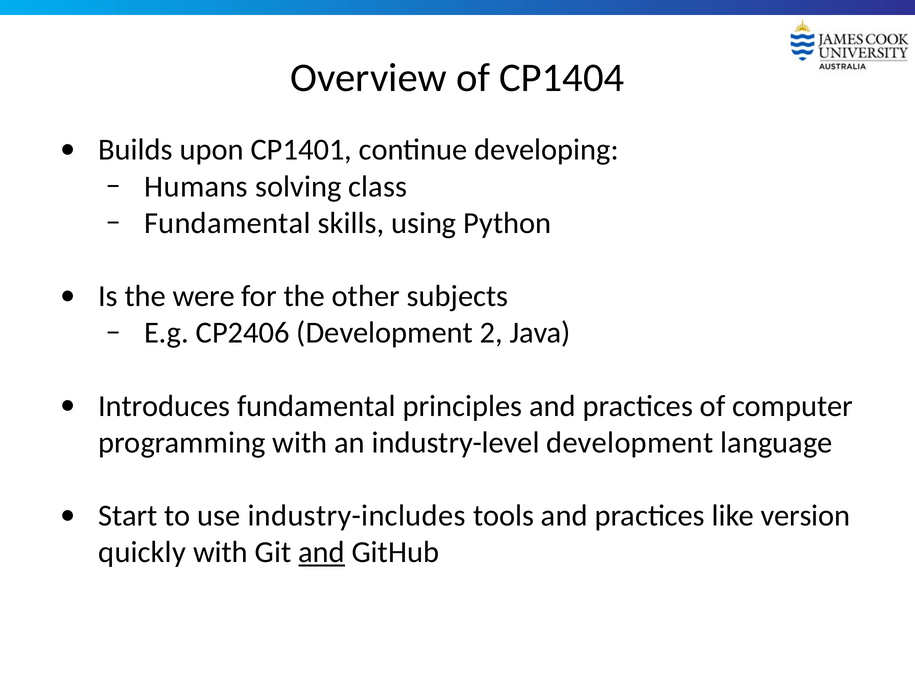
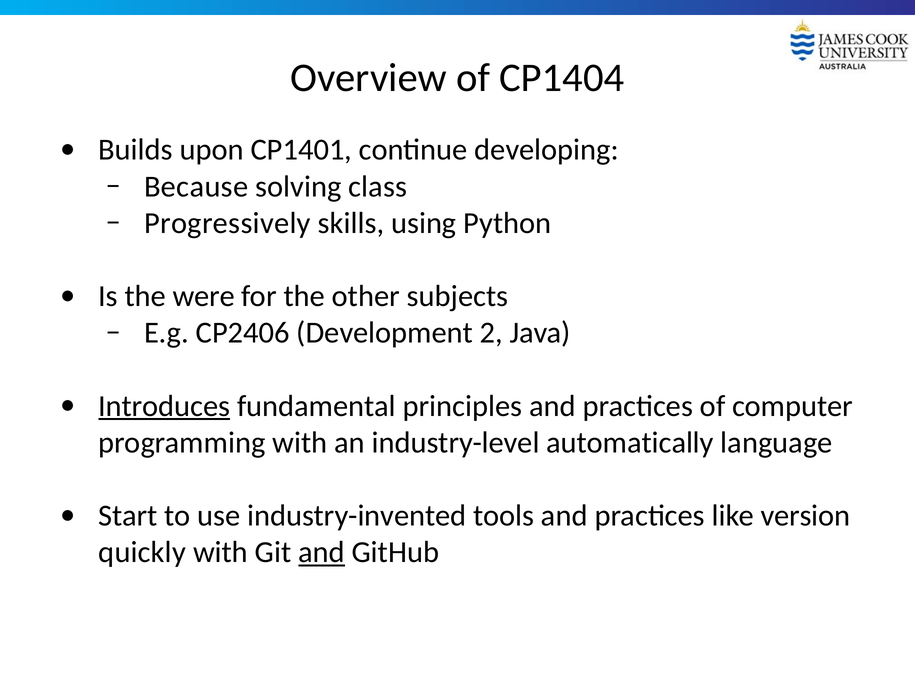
Humans: Humans -> Because (196, 187)
Fundamental: Fundamental -> Progressively (227, 223)
Introduces underline: none -> present (164, 406)
industry-level development: development -> automatically (630, 443)
industry-includes: industry-includes -> industry-invented (357, 516)
